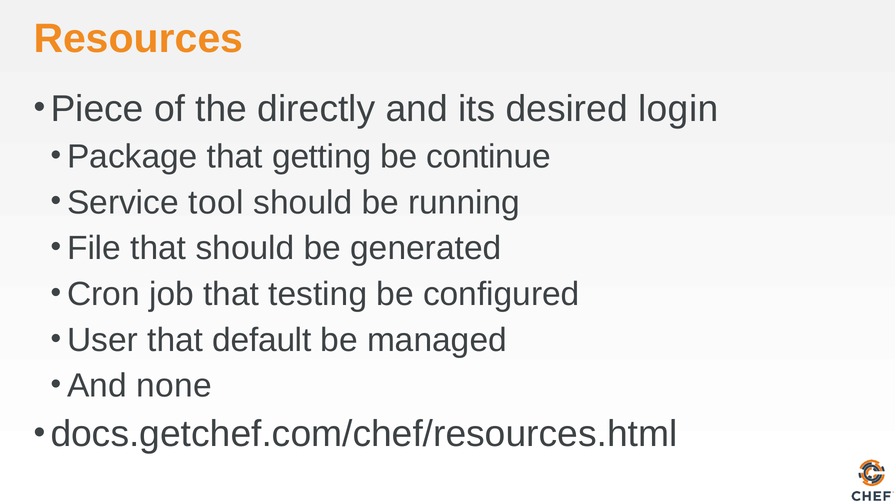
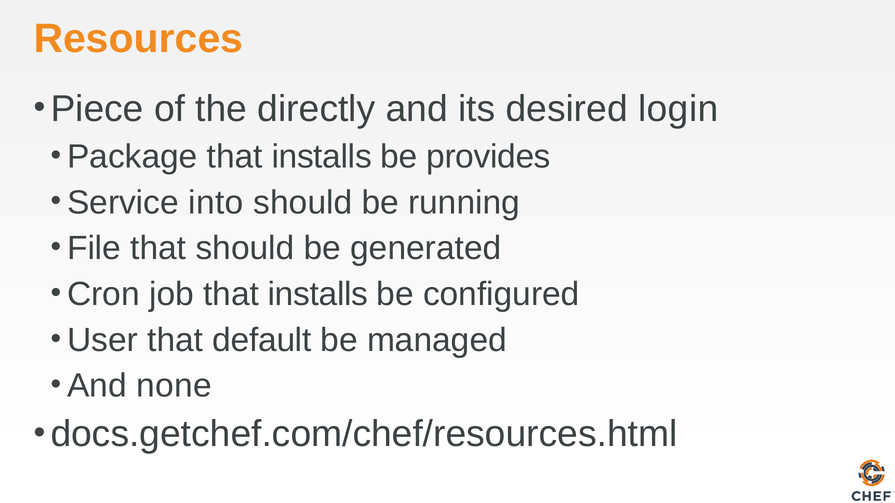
Package that getting: getting -> installs (322, 157)
continue: continue -> provides (488, 157)
tool: tool -> into (216, 203)
job that testing: testing -> installs (318, 294)
